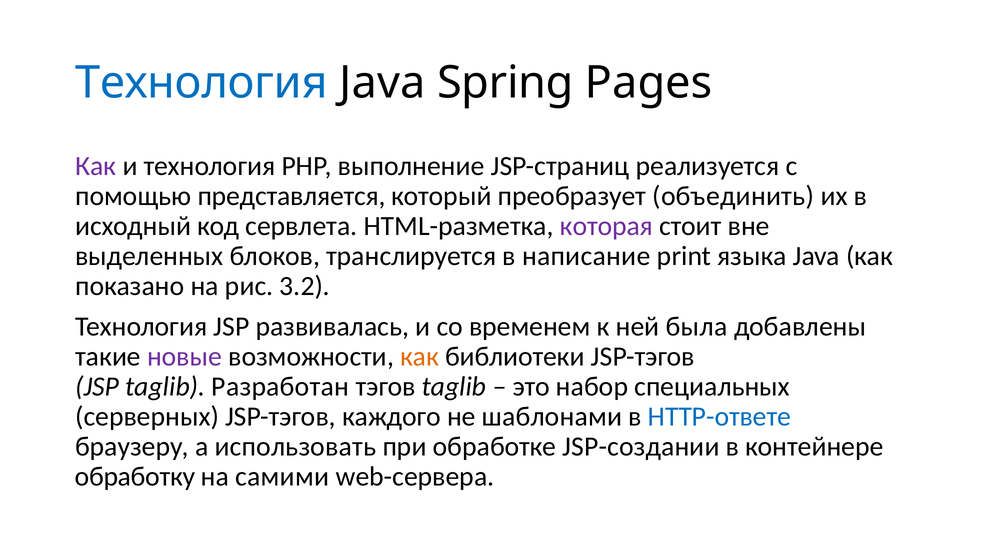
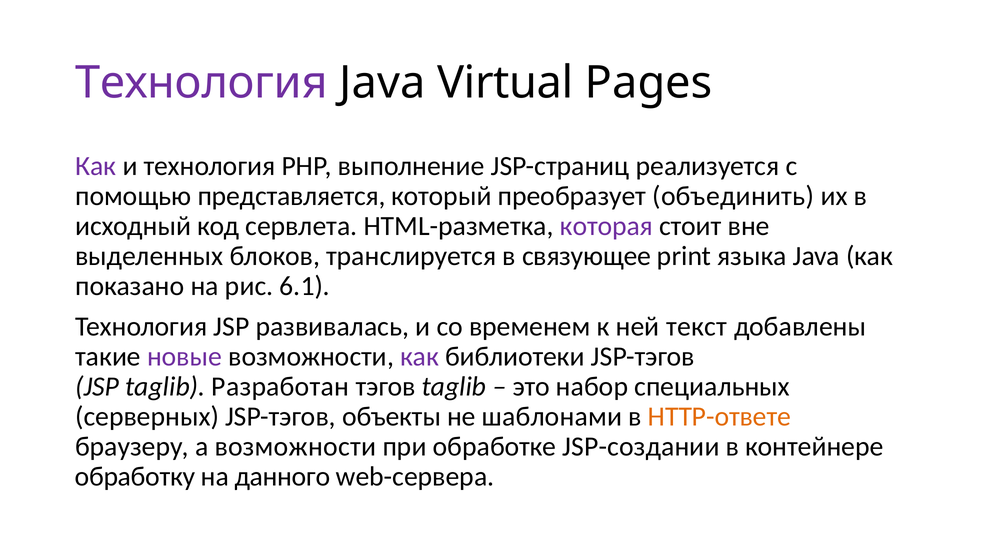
Технология colour: blue -> purple (201, 83)
Spring: Spring -> Virtual (505, 83)
написание: написание -> связующее (586, 256)
3.2: 3.2 -> 6.1 (305, 286)
была: была -> текст (697, 326)
как colour: orange -> purple (420, 356)
каждого: каждого -> объекты (392, 416)
HTTP-ответе colour: blue -> orange (720, 416)
а использовать: использовать -> возможности (295, 446)
самими: самими -> данного (282, 476)
